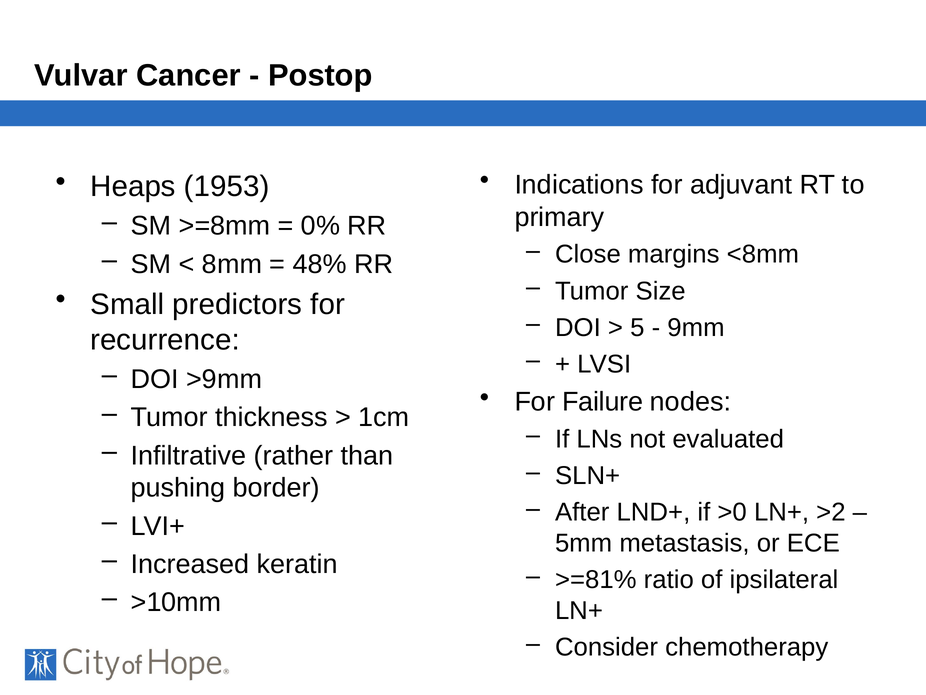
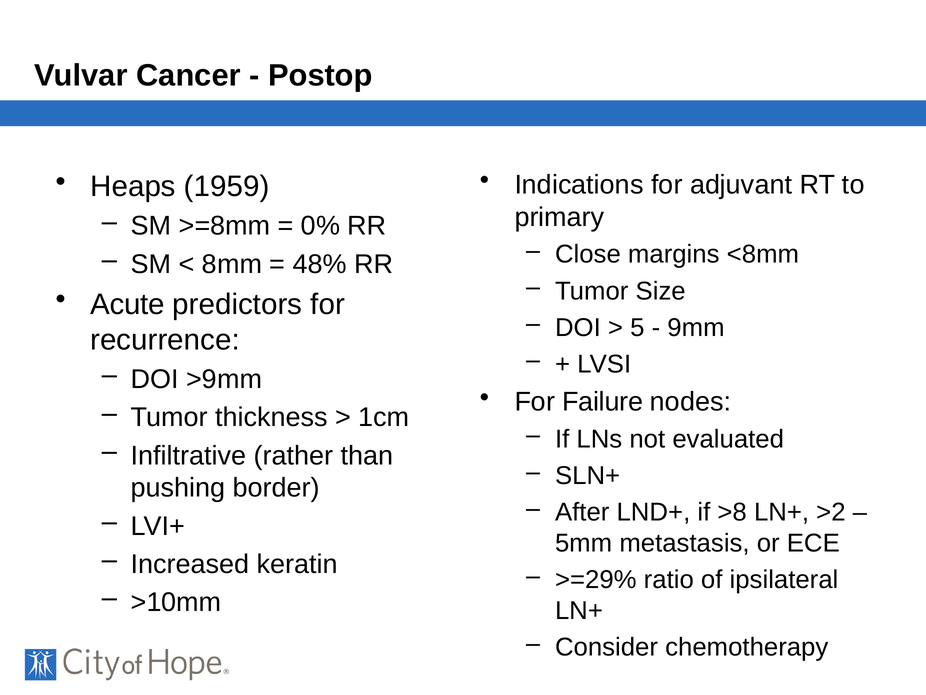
1953: 1953 -> 1959 (227, 186)
Small: Small -> Acute (127, 304)
>0: >0 -> >8 (732, 512)
>=81%: >=81% -> >=29% (596, 579)
